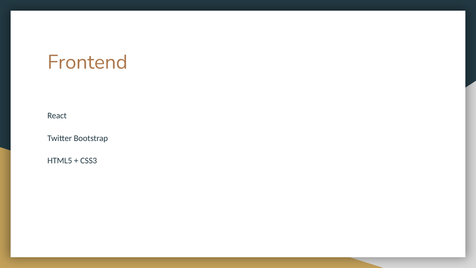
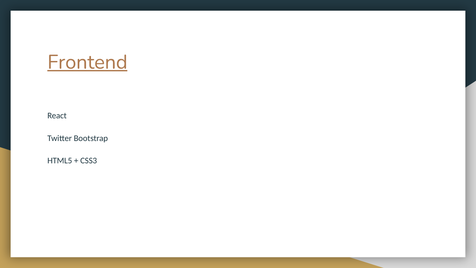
Frontend underline: none -> present (87, 62)
